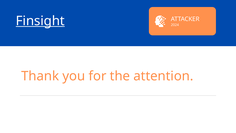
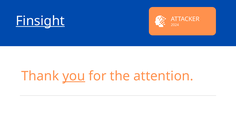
you underline: none -> present (74, 76)
